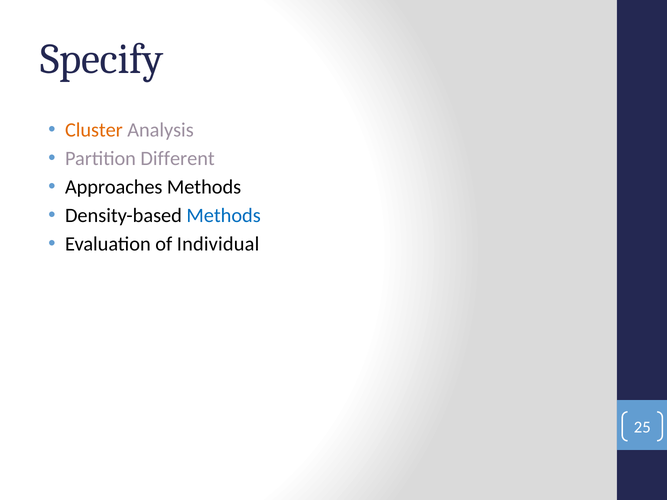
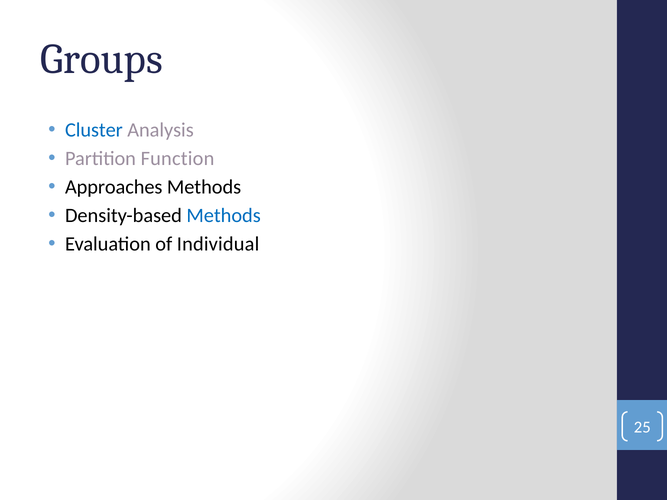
Specify: Specify -> Groups (101, 59)
Cluster colour: orange -> blue (94, 130)
Different: Different -> Function (178, 158)
